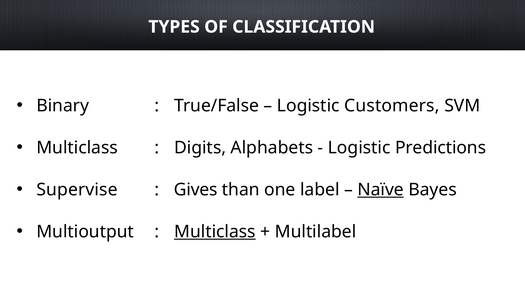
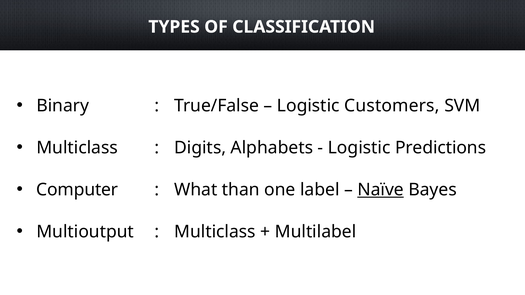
Supervise: Supervise -> Computer (77, 190)
Gives: Gives -> What (196, 190)
Multiclass underline: present -> none (215, 232)
